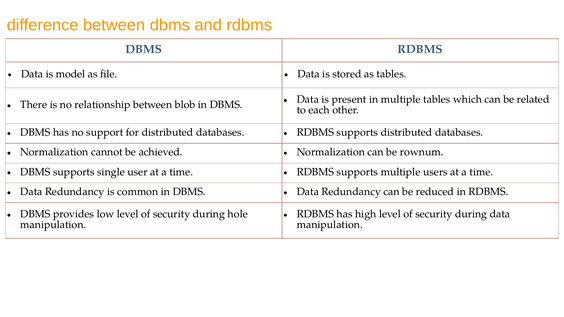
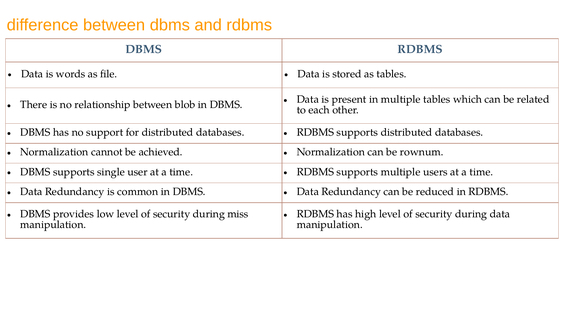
model: model -> words (71, 74)
hole: hole -> miss (238, 214)
